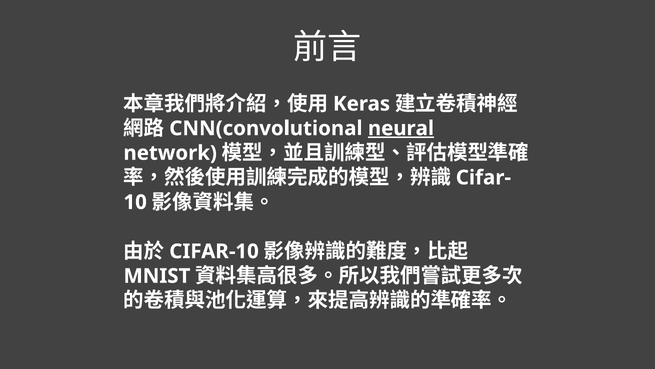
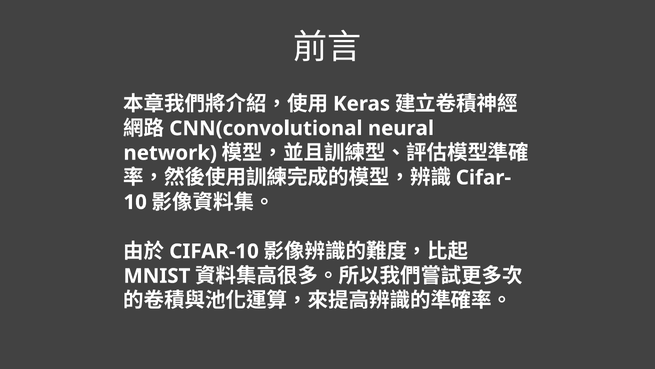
neural underline: present -> none (401, 128)
